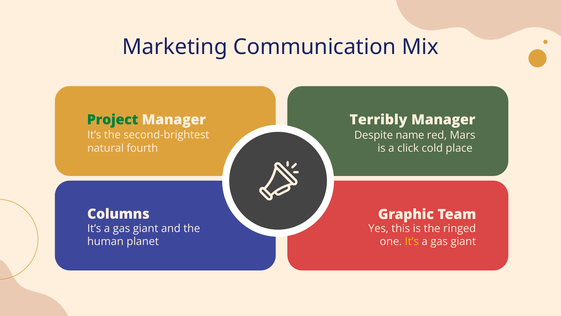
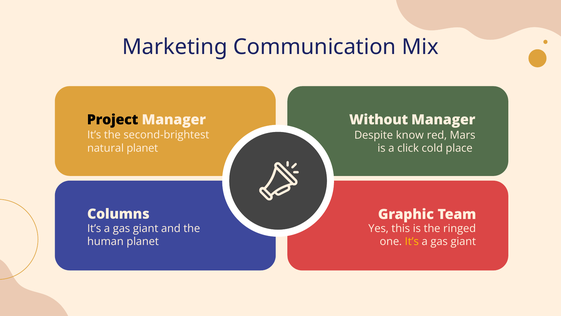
Project colour: green -> black (113, 120)
Terribly: Terribly -> Without (379, 120)
name: name -> know (410, 135)
natural fourth: fourth -> planet (142, 148)
